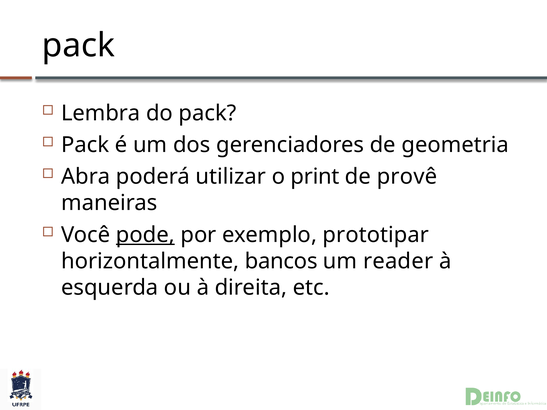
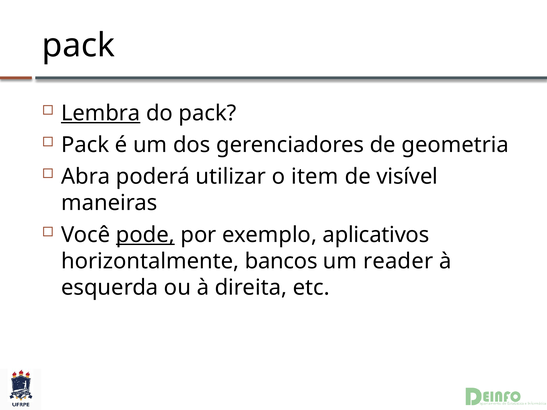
Lembra underline: none -> present (101, 113)
print: print -> item (315, 177)
provê: provê -> visível (407, 177)
prototipar: prototipar -> aplicativos (376, 235)
